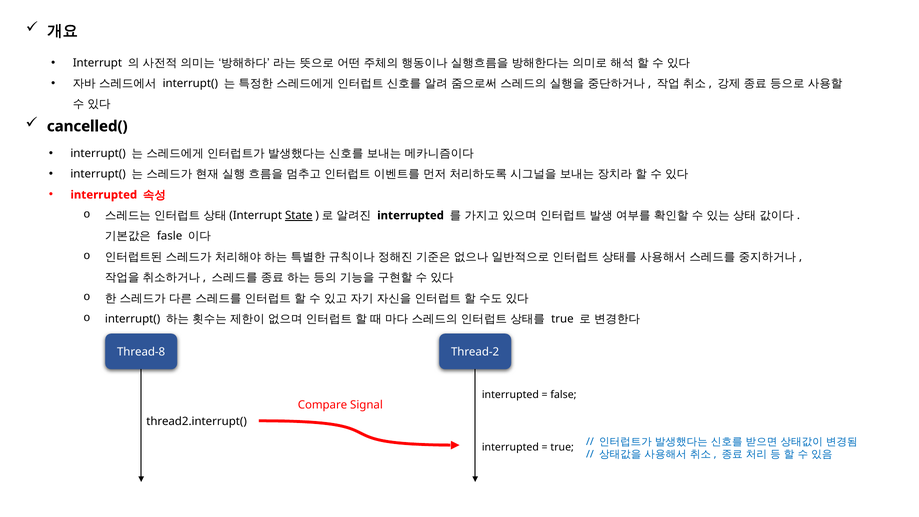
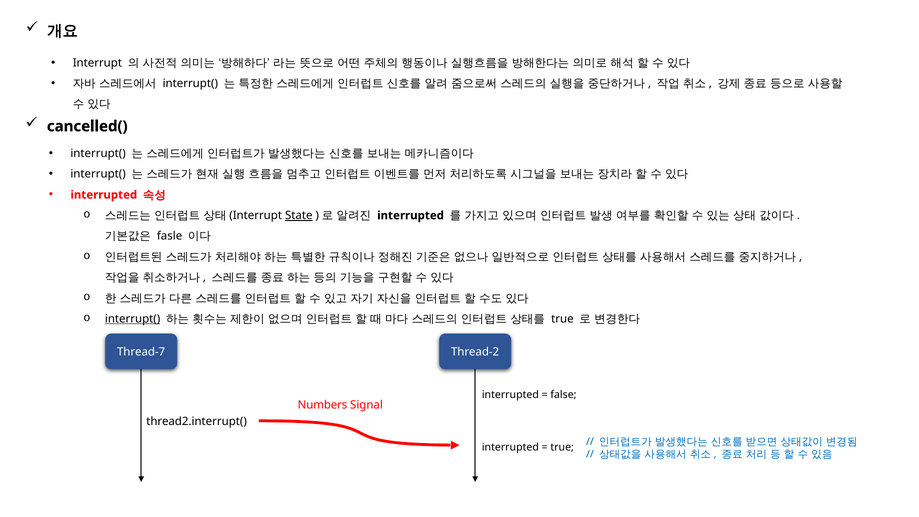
interrupt( underline: none -> present (133, 319)
Thread-8: Thread-8 -> Thread-7 (141, 352)
Compare: Compare -> Numbers (323, 405)
